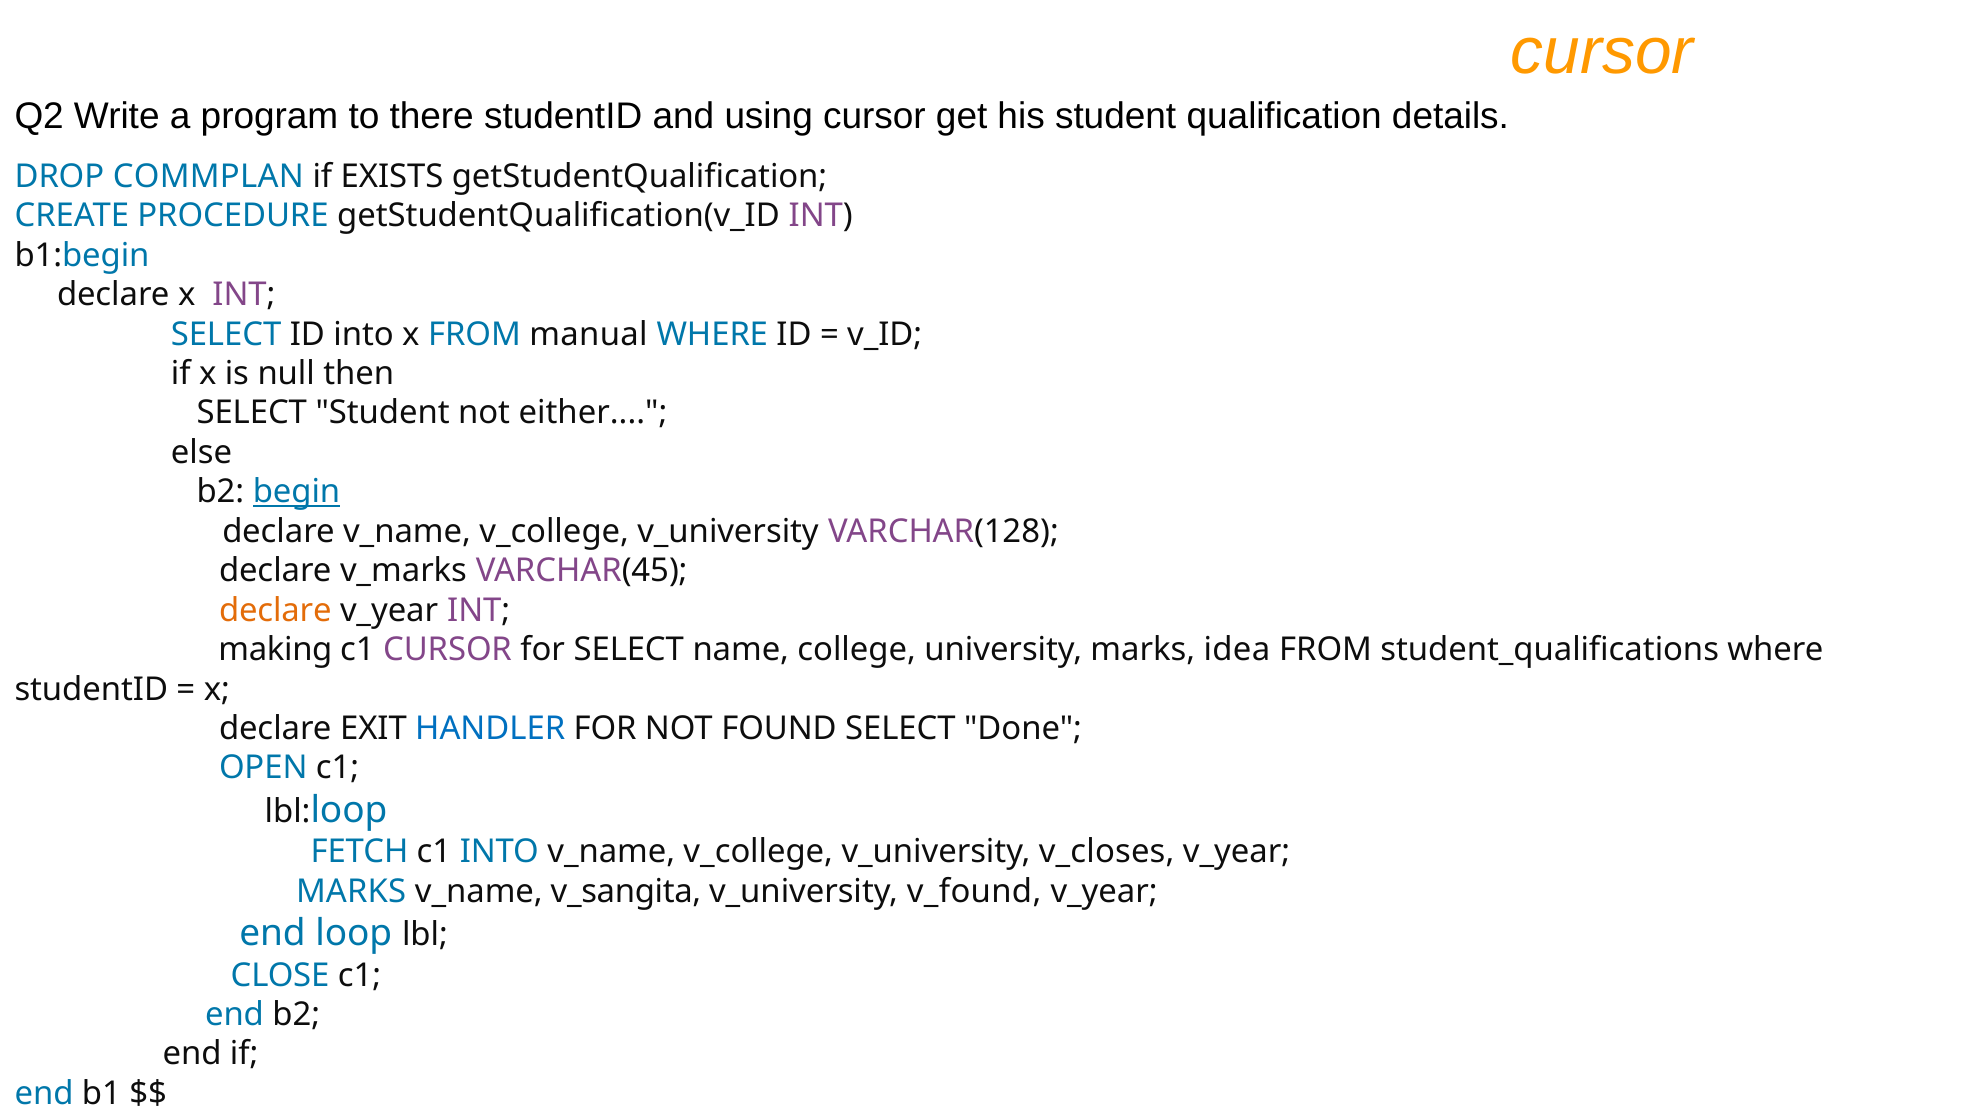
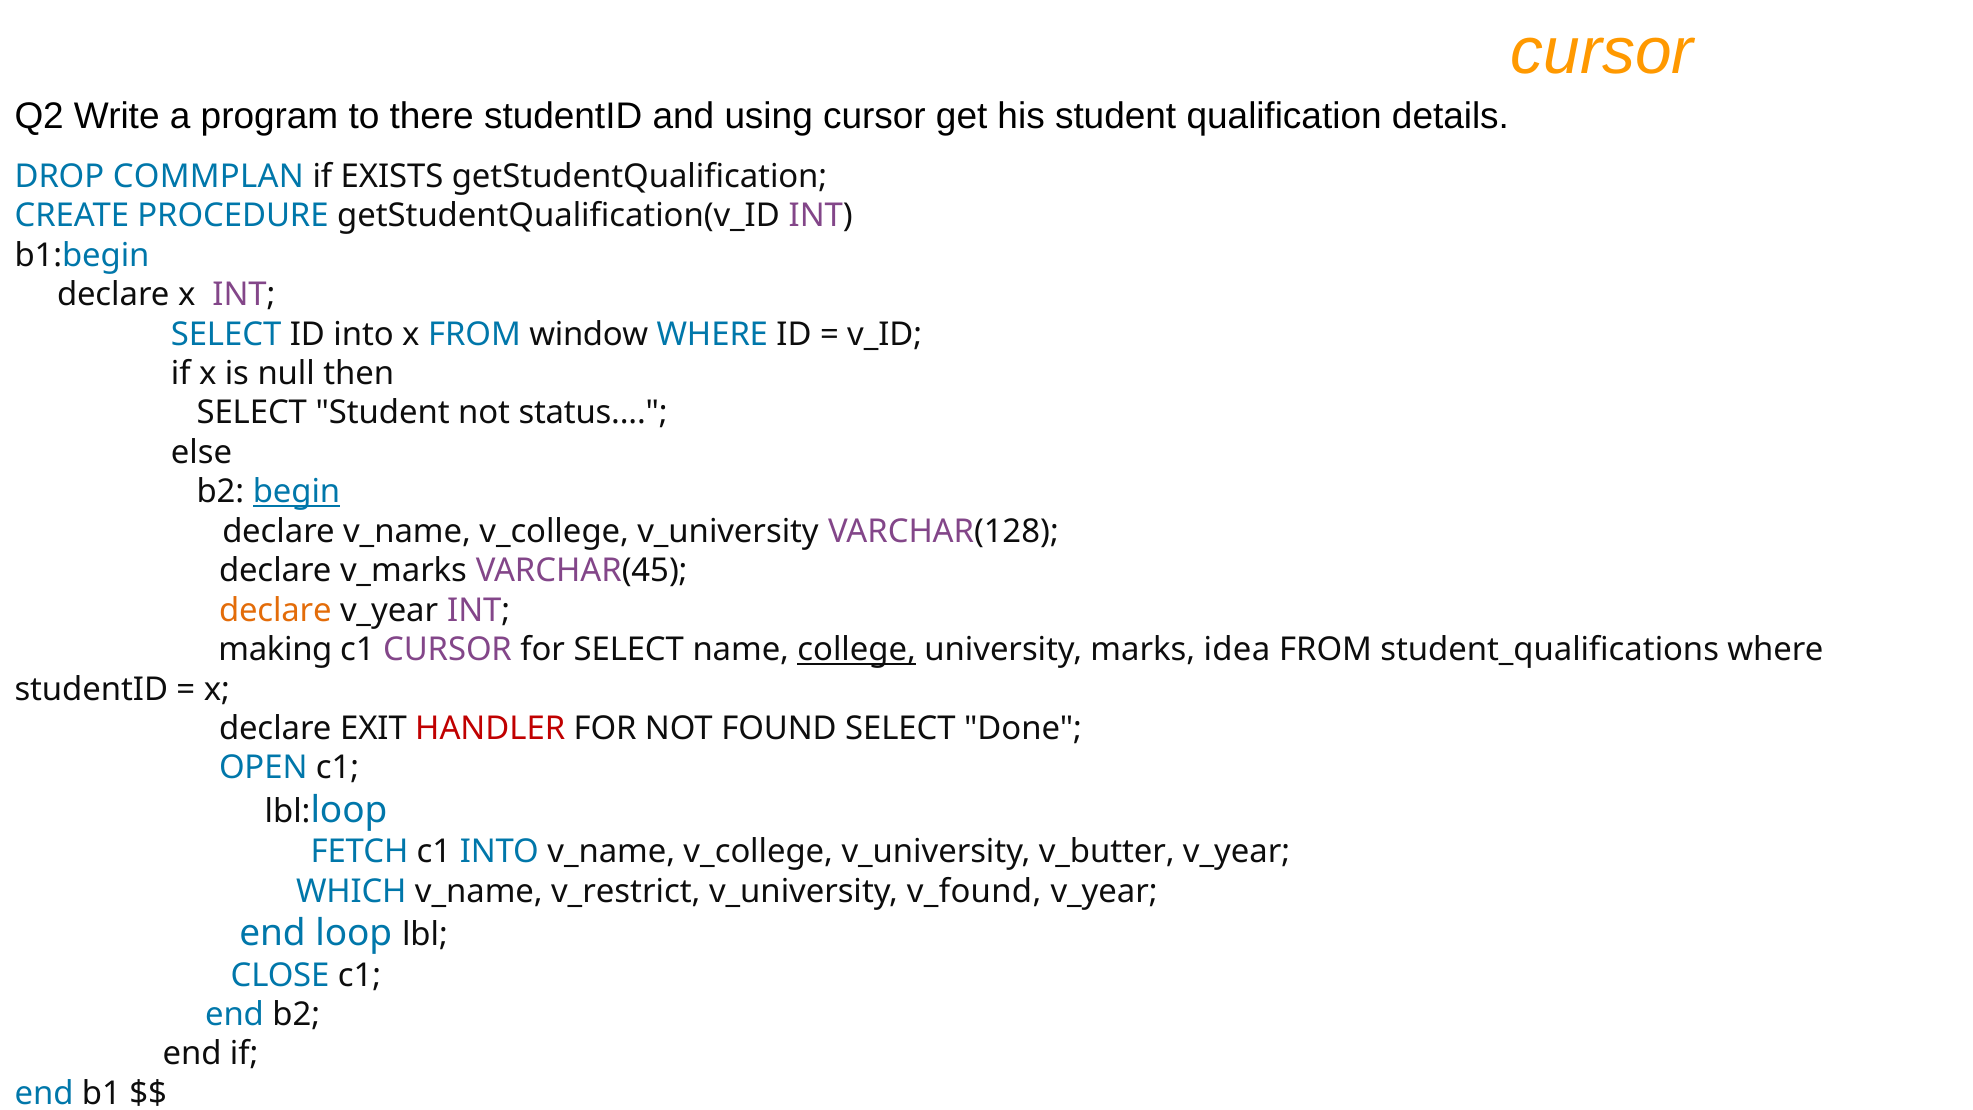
manual: manual -> window (589, 334)
either: either -> status (593, 413)
college underline: none -> present (857, 650)
HANDLER colour: blue -> red (490, 729)
v_closes: v_closes -> v_butter (1107, 852)
MARKS: MARKS -> WHICH (351, 891)
v_sangita: v_sangita -> v_restrict (626, 891)
